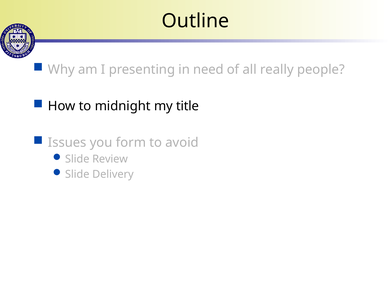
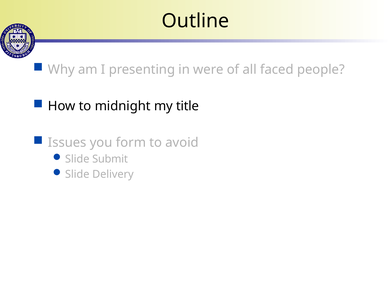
need: need -> were (208, 69)
really: really -> faced (277, 69)
Review: Review -> Submit (110, 159)
